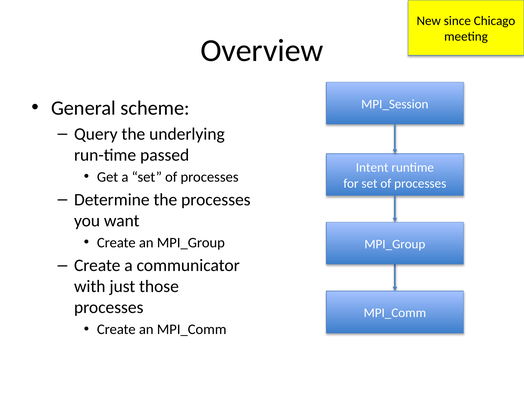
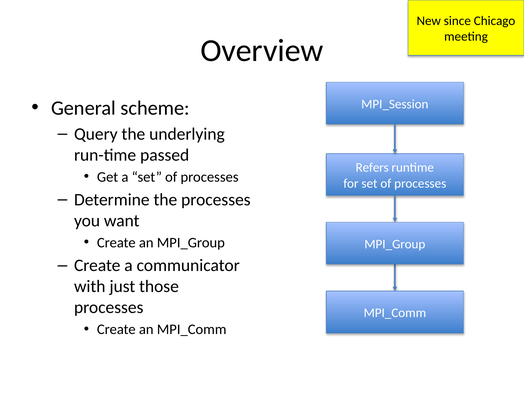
Intent: Intent -> Refers (372, 168)
